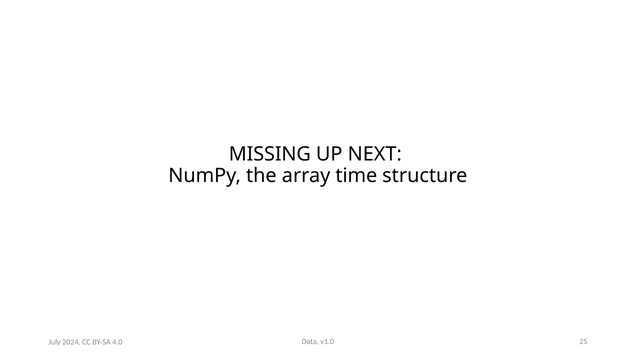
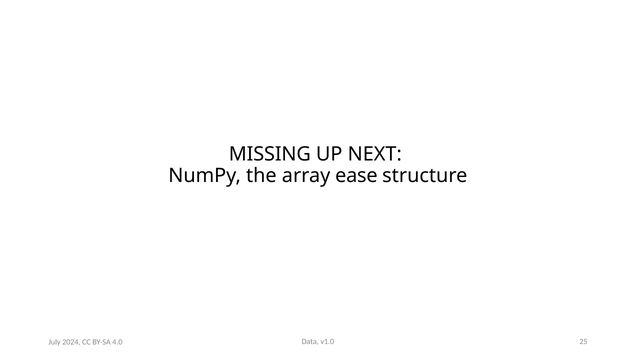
time: time -> ease (356, 176)
